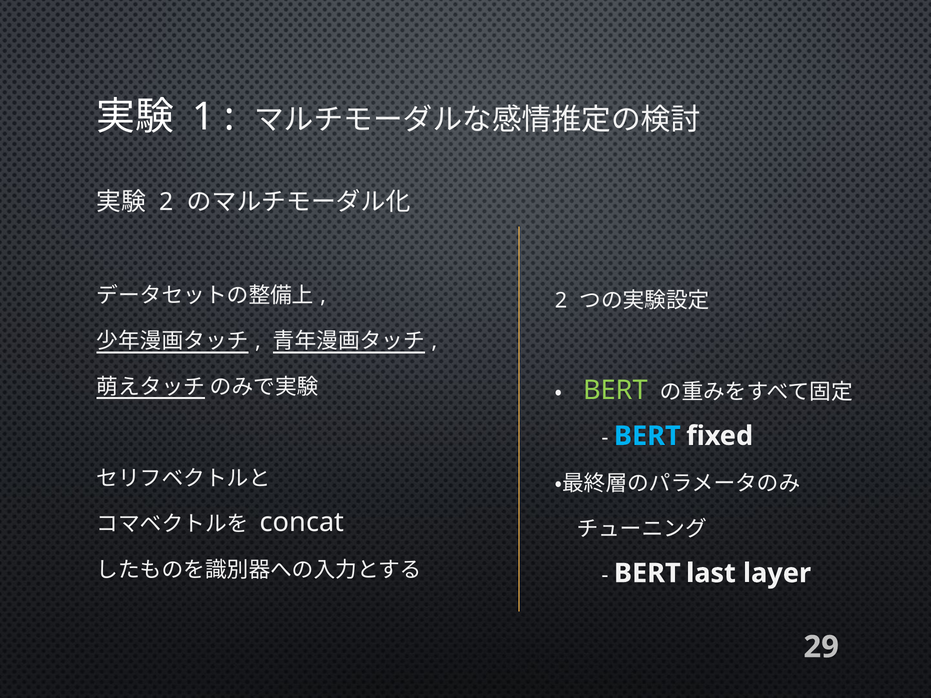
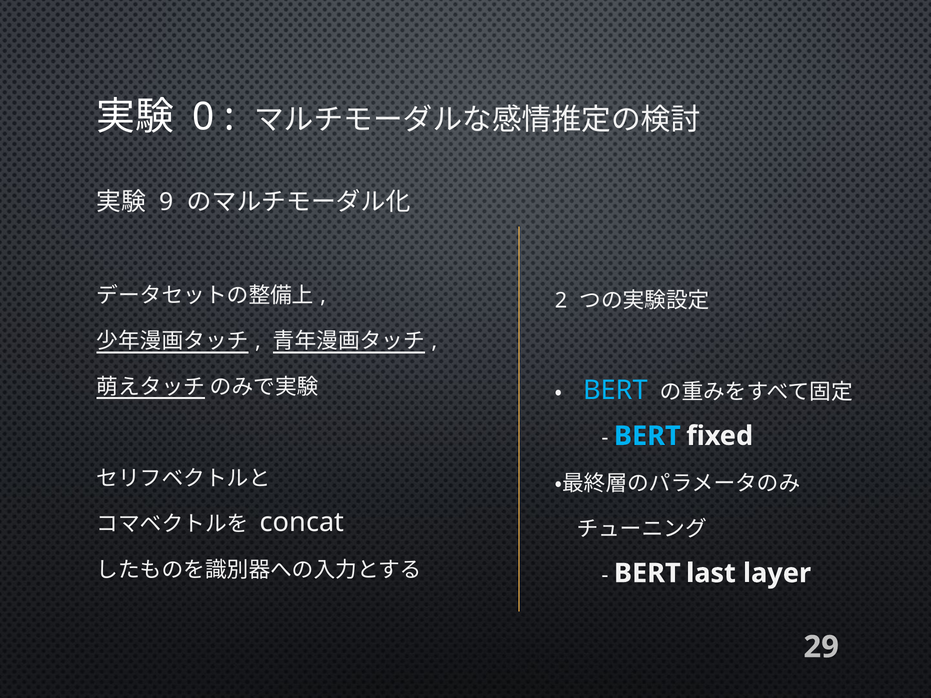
1: 1 -> 0 (203, 117)
2: 2 -> 9 (166, 202)
BERT colour: light green -> light blue (615, 390)
